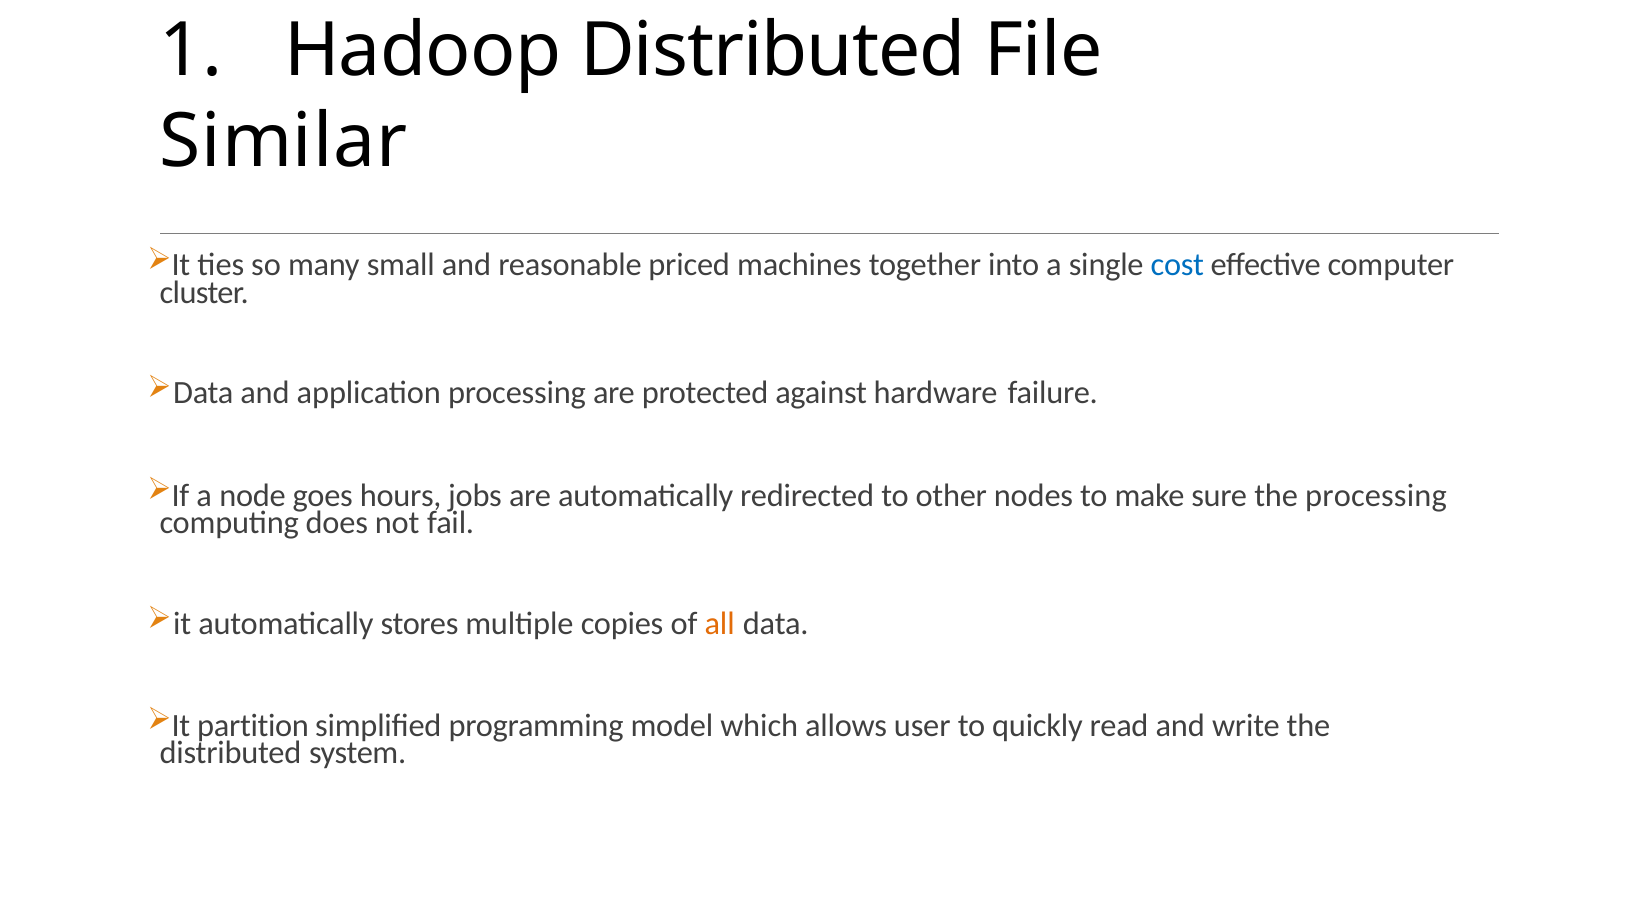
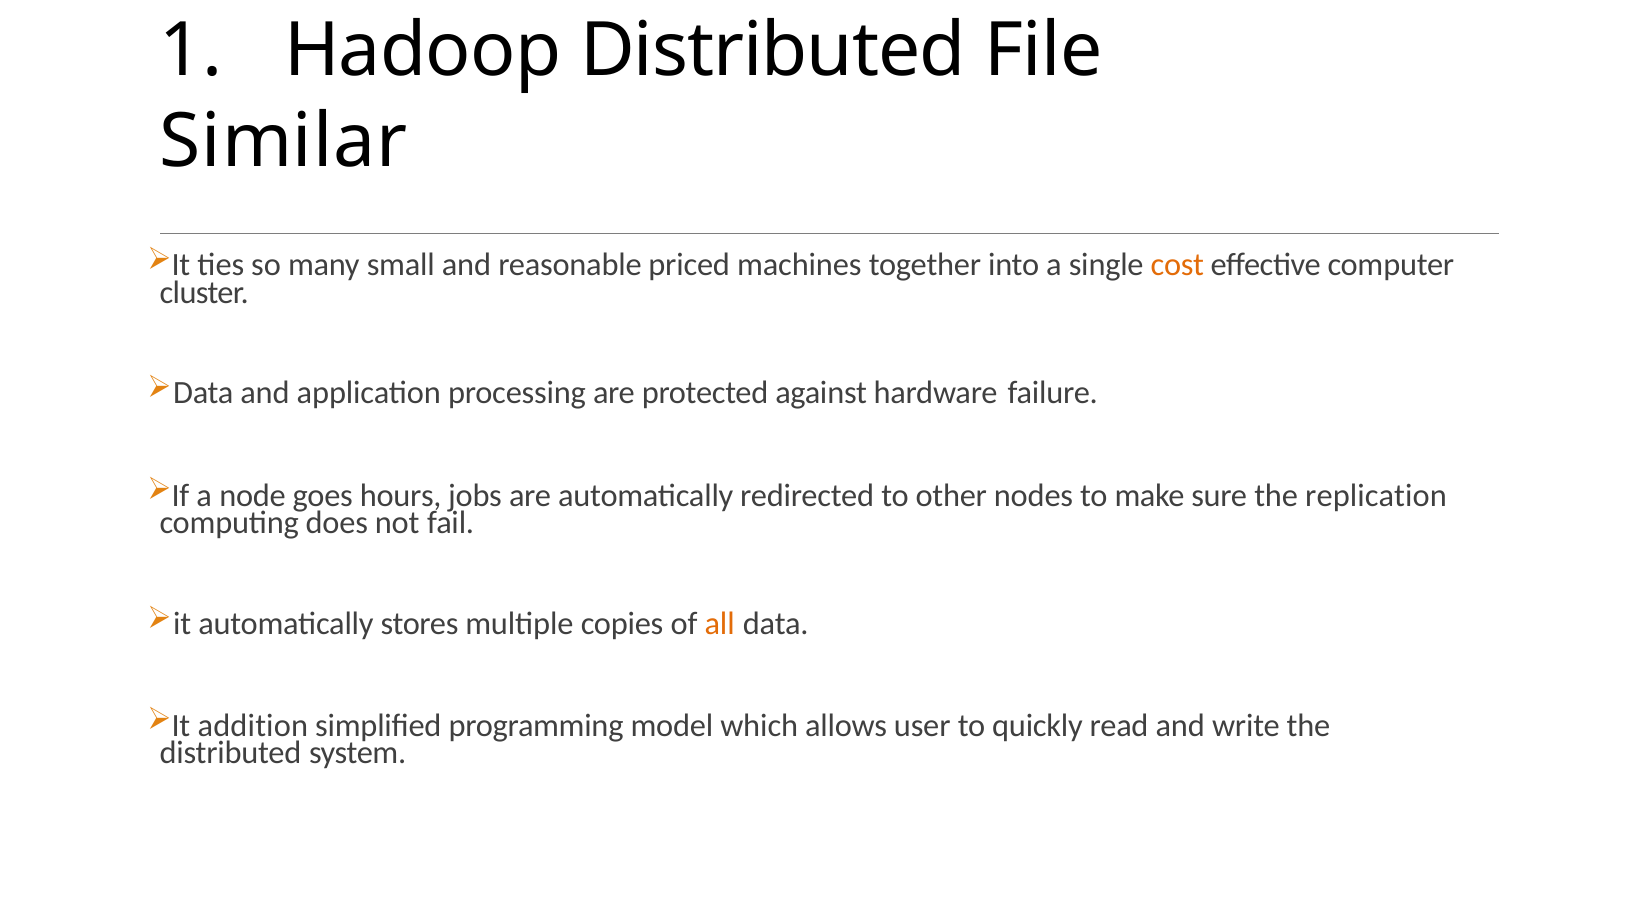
cost colour: blue -> orange (1177, 265)
the processing: processing -> replication (1376, 495)
partition: partition -> addition (253, 725)
